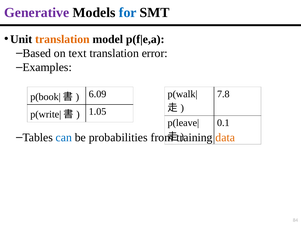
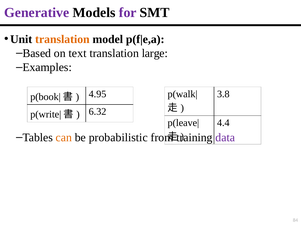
for colour: blue -> purple (128, 13)
error: error -> large (155, 53)
7.8: 7.8 -> 3.8 (223, 94)
6.09: 6.09 -> 4.95 (98, 94)
1.05: 1.05 -> 6.32 (98, 112)
0.1: 0.1 -> 4.4 (223, 123)
can colour: blue -> orange (64, 137)
probabilities: probabilities -> probabilistic (118, 137)
data colour: orange -> purple (225, 137)
